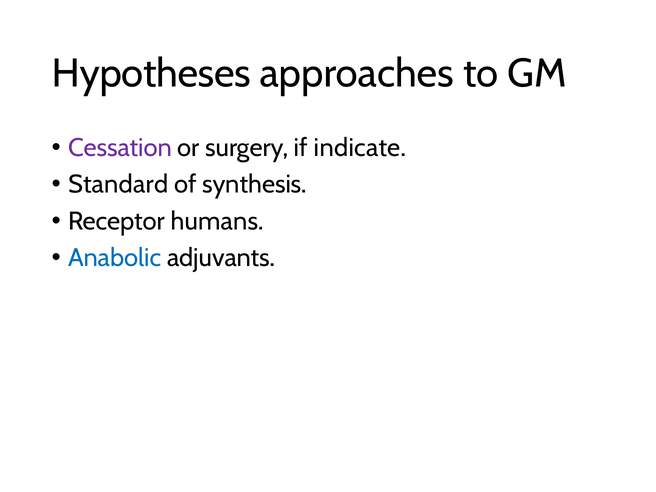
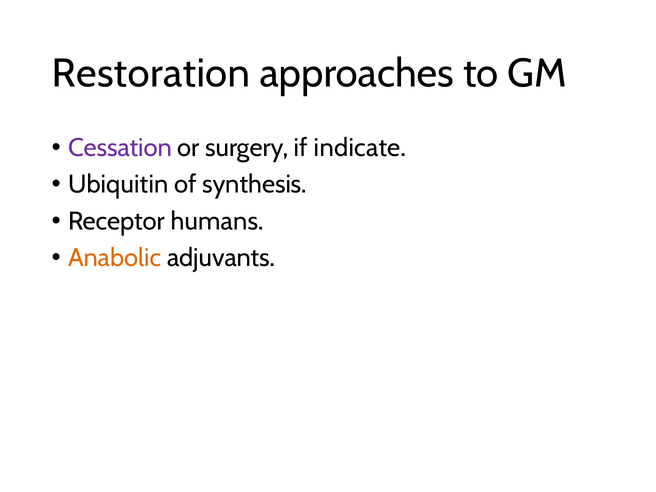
Hypotheses: Hypotheses -> Restoration (151, 73)
Standard: Standard -> Ubiquitin (118, 185)
Anabolic colour: blue -> orange (115, 258)
